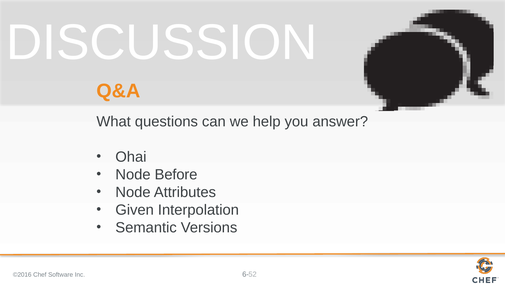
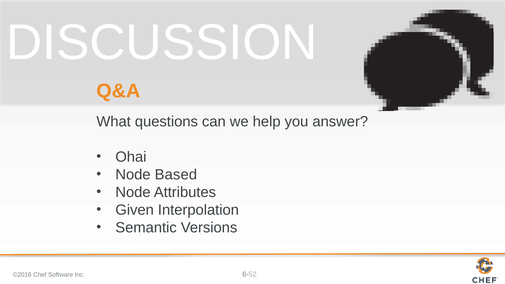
Before: Before -> Based (176, 175)
